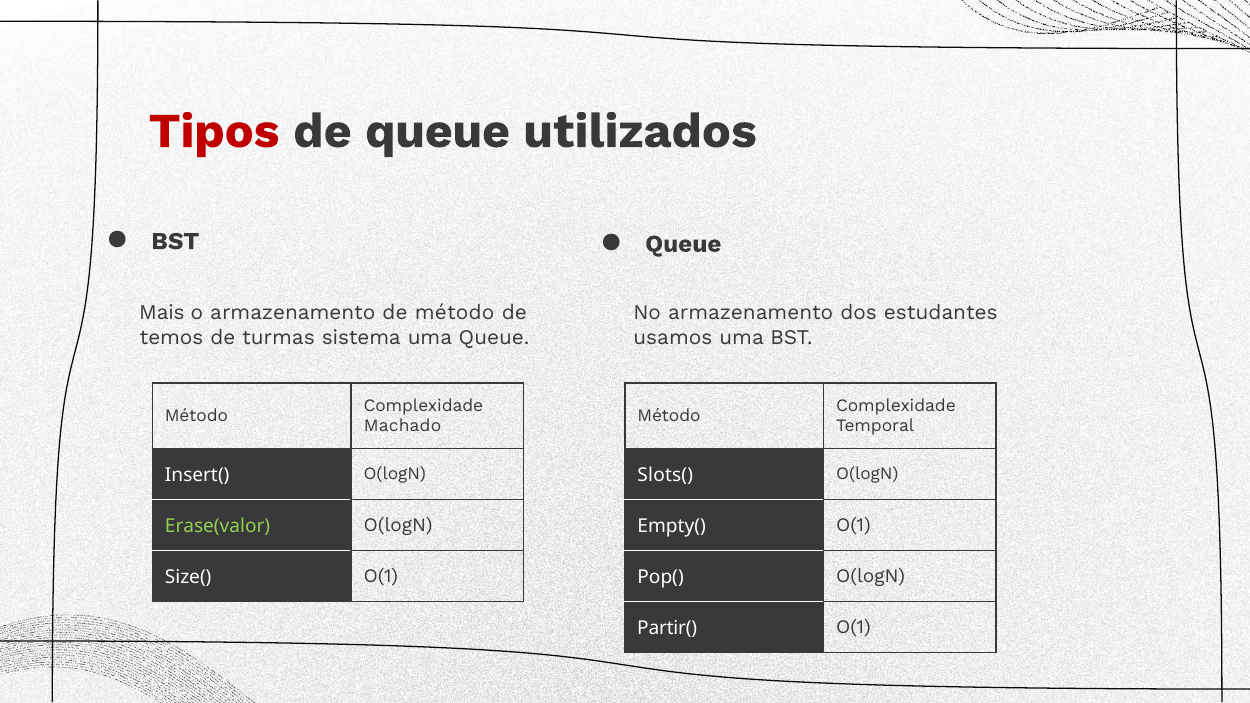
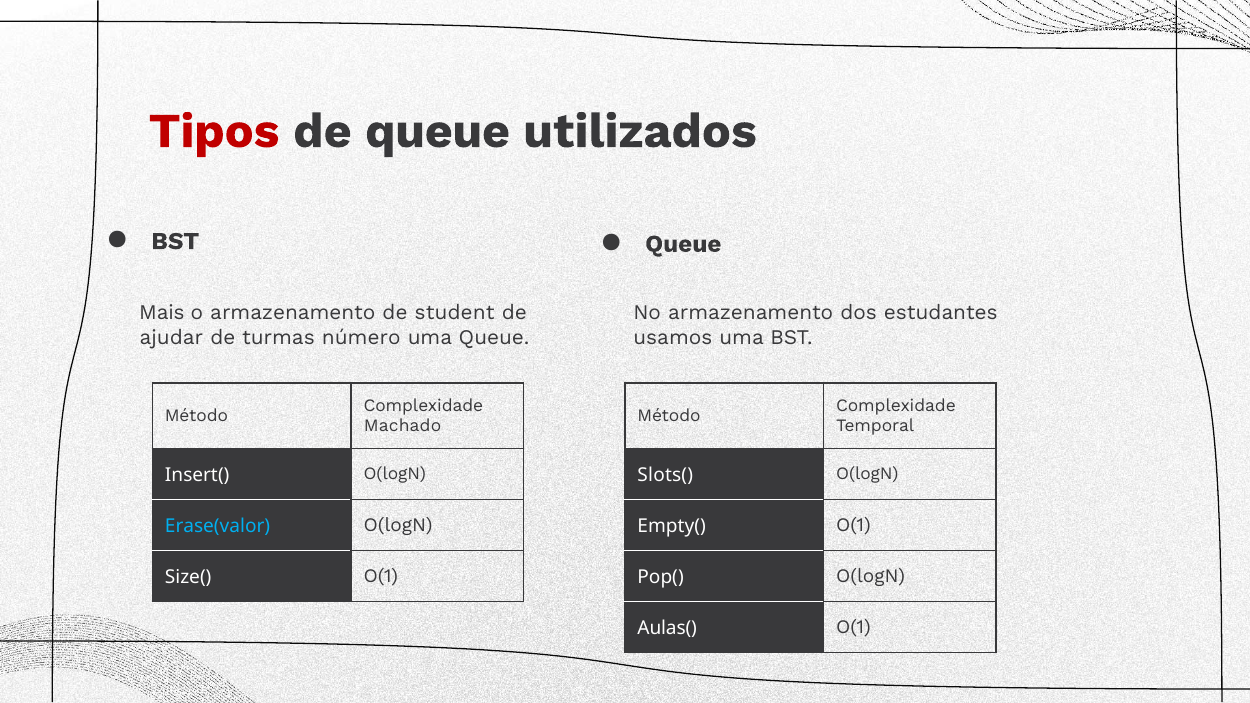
de método: método -> student (455, 312)
temos: temos -> ajudar (171, 337)
sistema: sistema -> número (361, 337)
Erase(valor colour: light green -> light blue (218, 526)
Partir(: Partir( -> Aulas( (667, 628)
